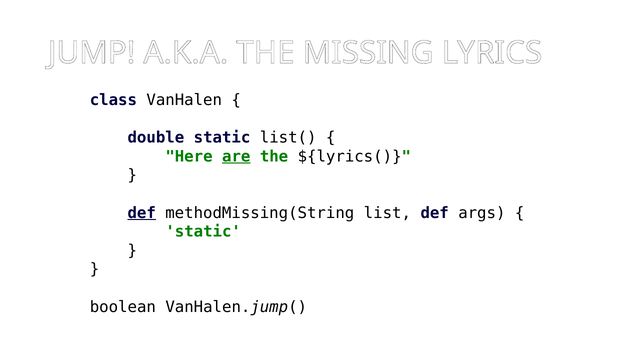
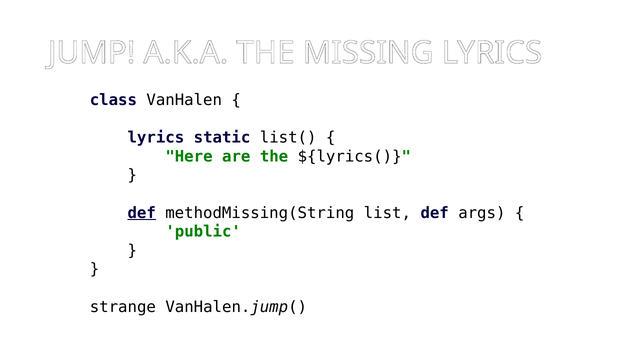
double: double -> lyrics (156, 138)
are underline: present -> none (236, 156)
static: static -> public (203, 232)
boolean: boolean -> strange (123, 307)
